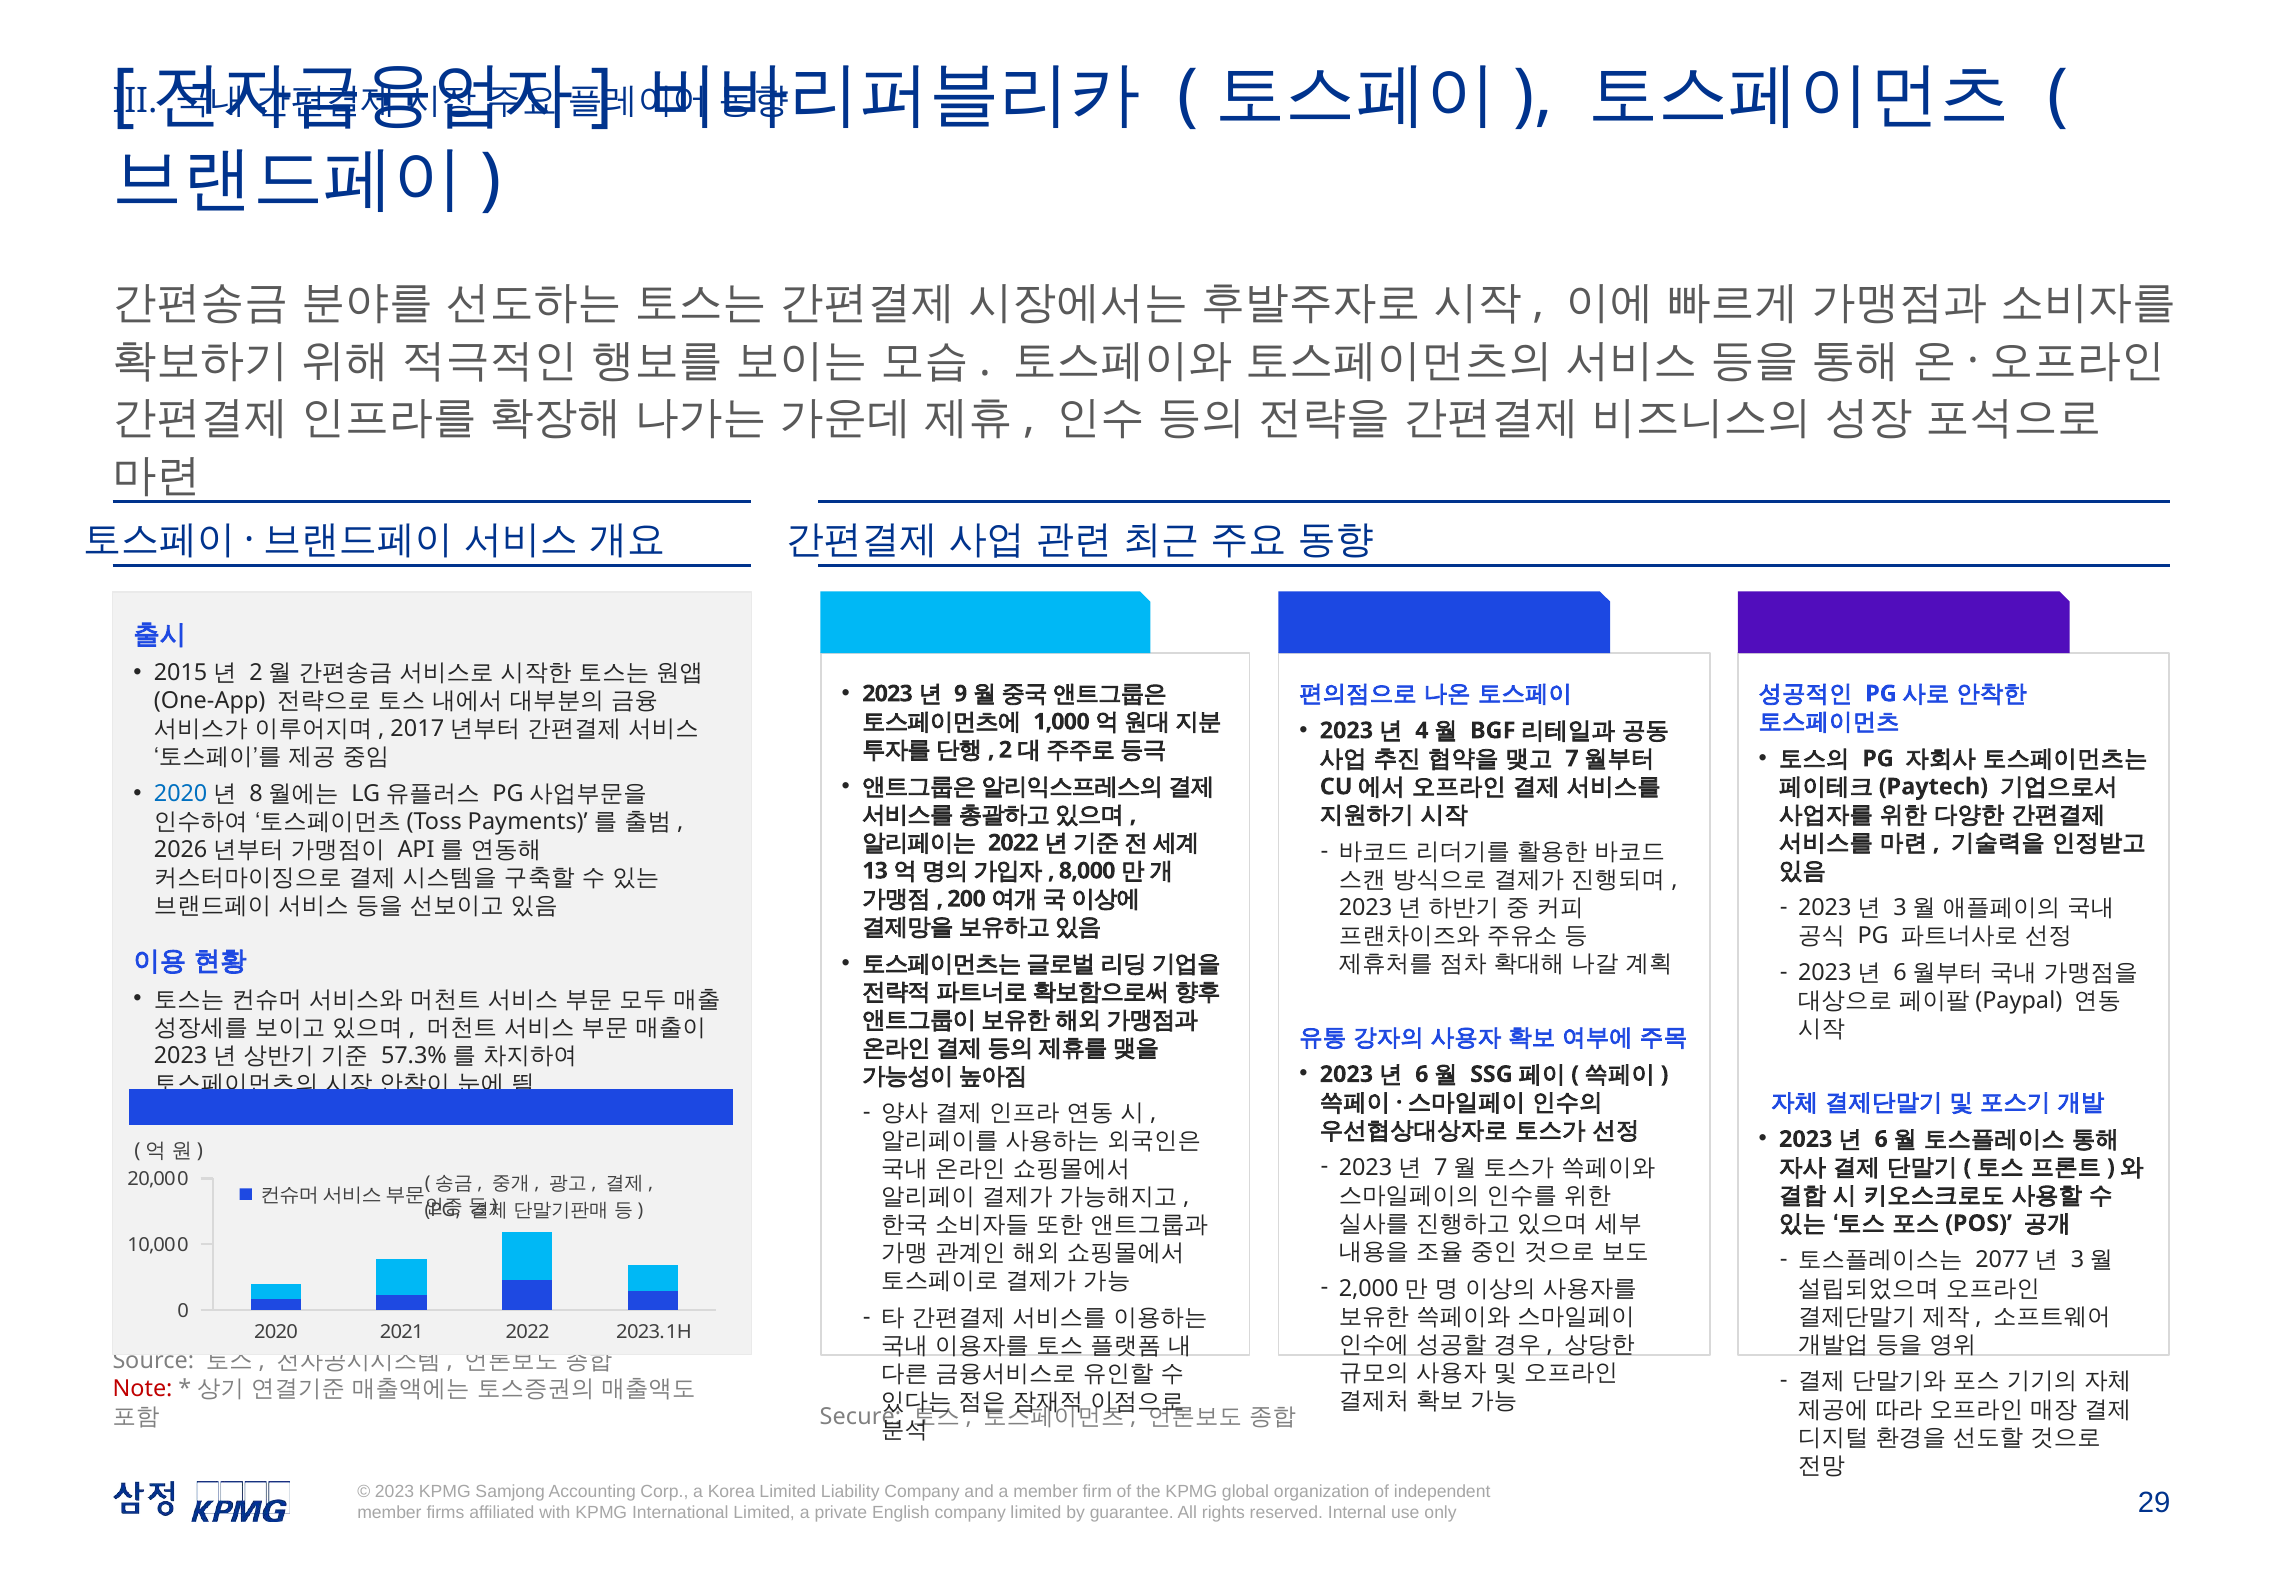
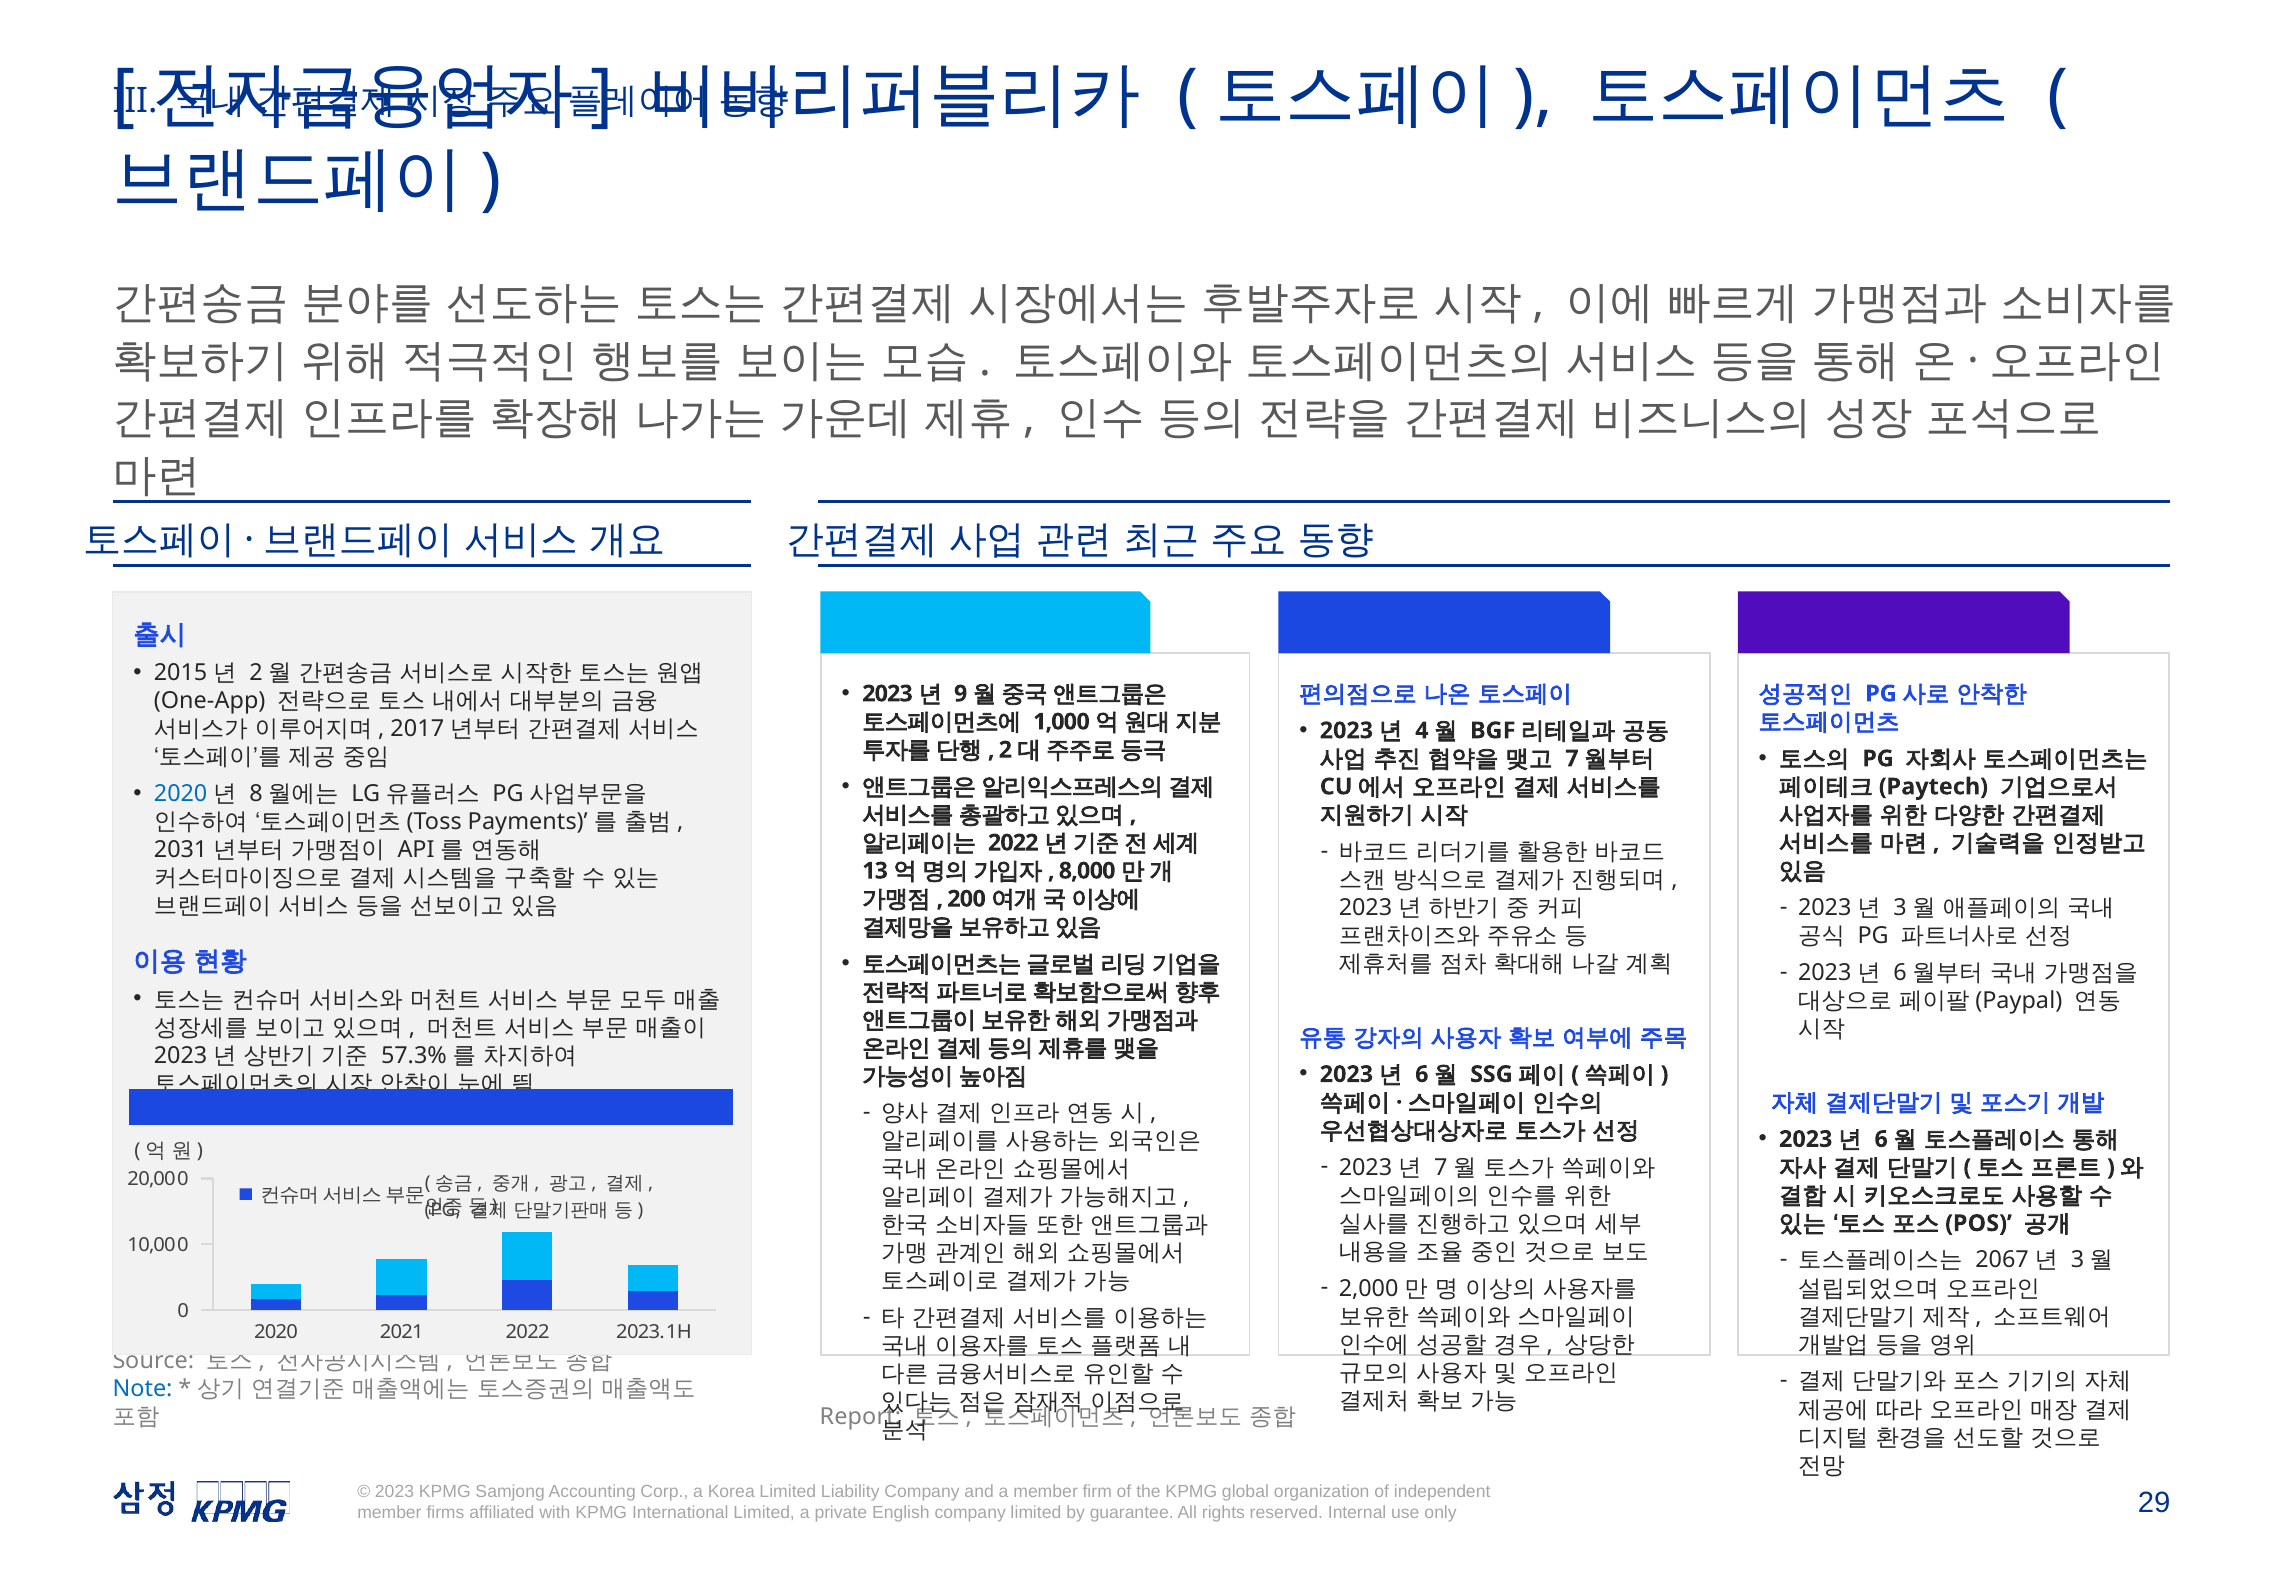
2026: 2026 -> 2031 (181, 850)
2077: 2077 -> 2067 (2002, 1260)
Note colour: red -> blue (143, 1389)
Secure: Secure -> Report (860, 1417)
